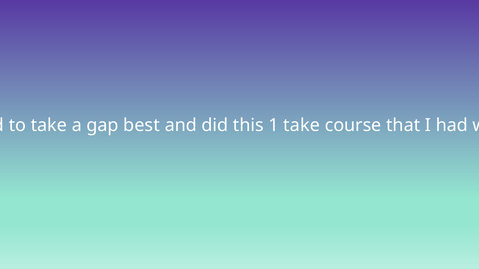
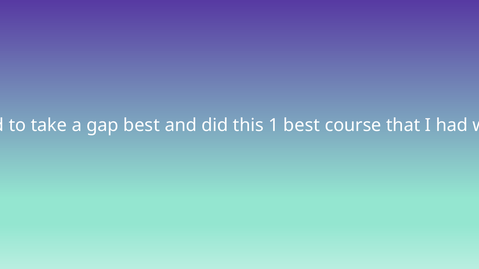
1 take: take -> best (302, 126)
